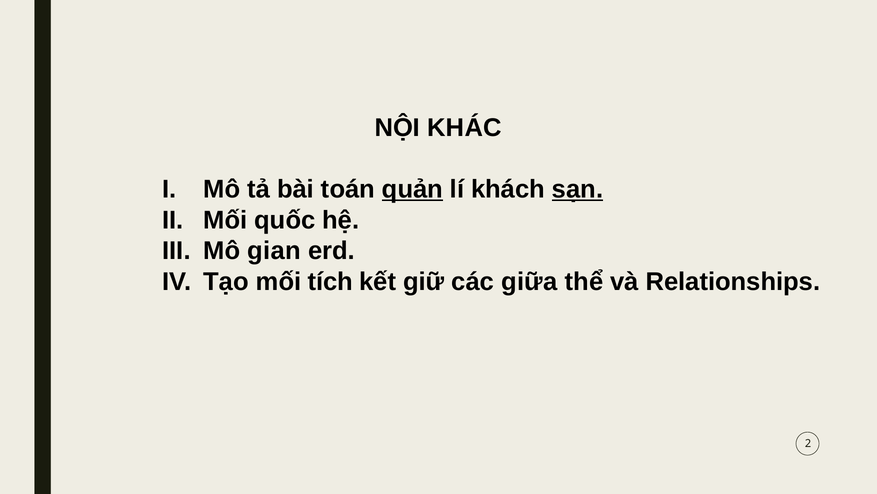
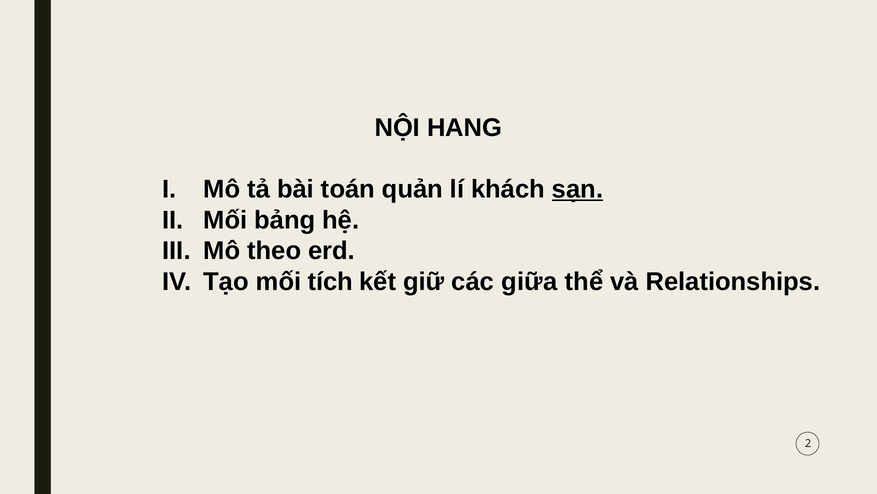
KHÁC: KHÁC -> HANG (465, 128)
quản underline: present -> none (412, 189)
quốc: quốc -> bảng (285, 220)
gian: gian -> theo (274, 250)
